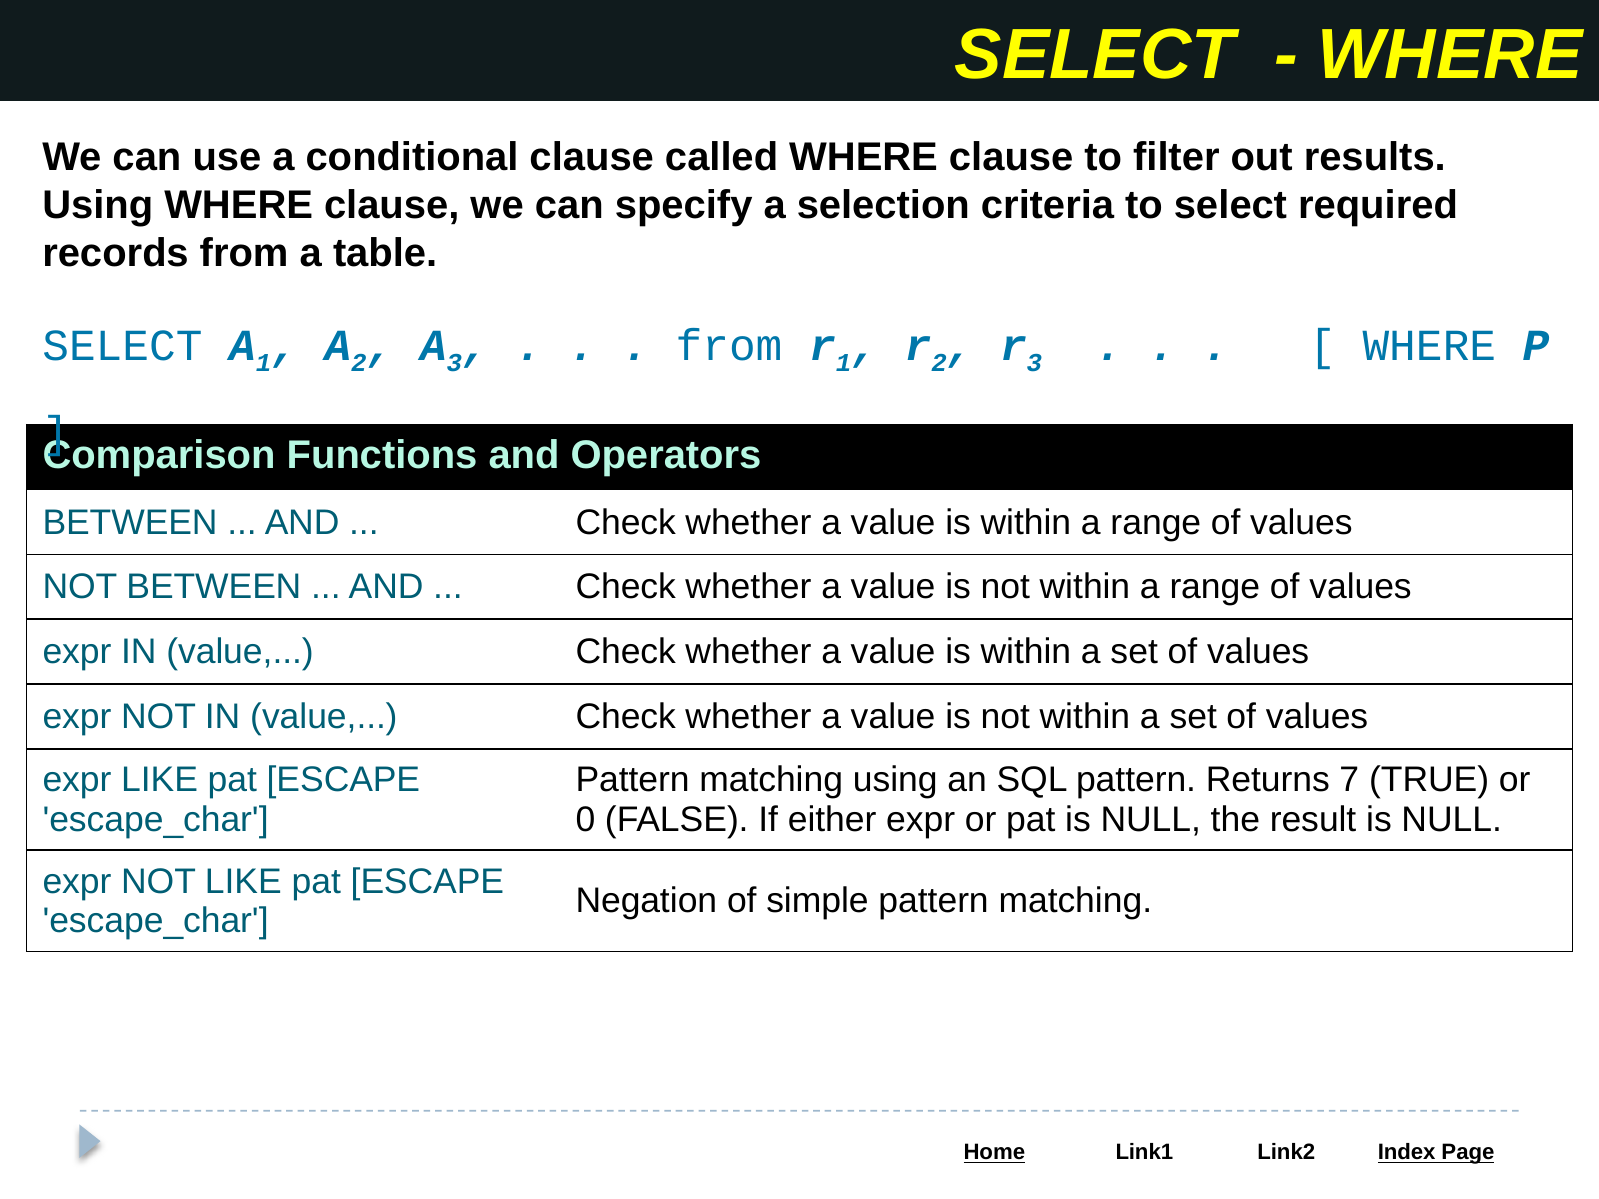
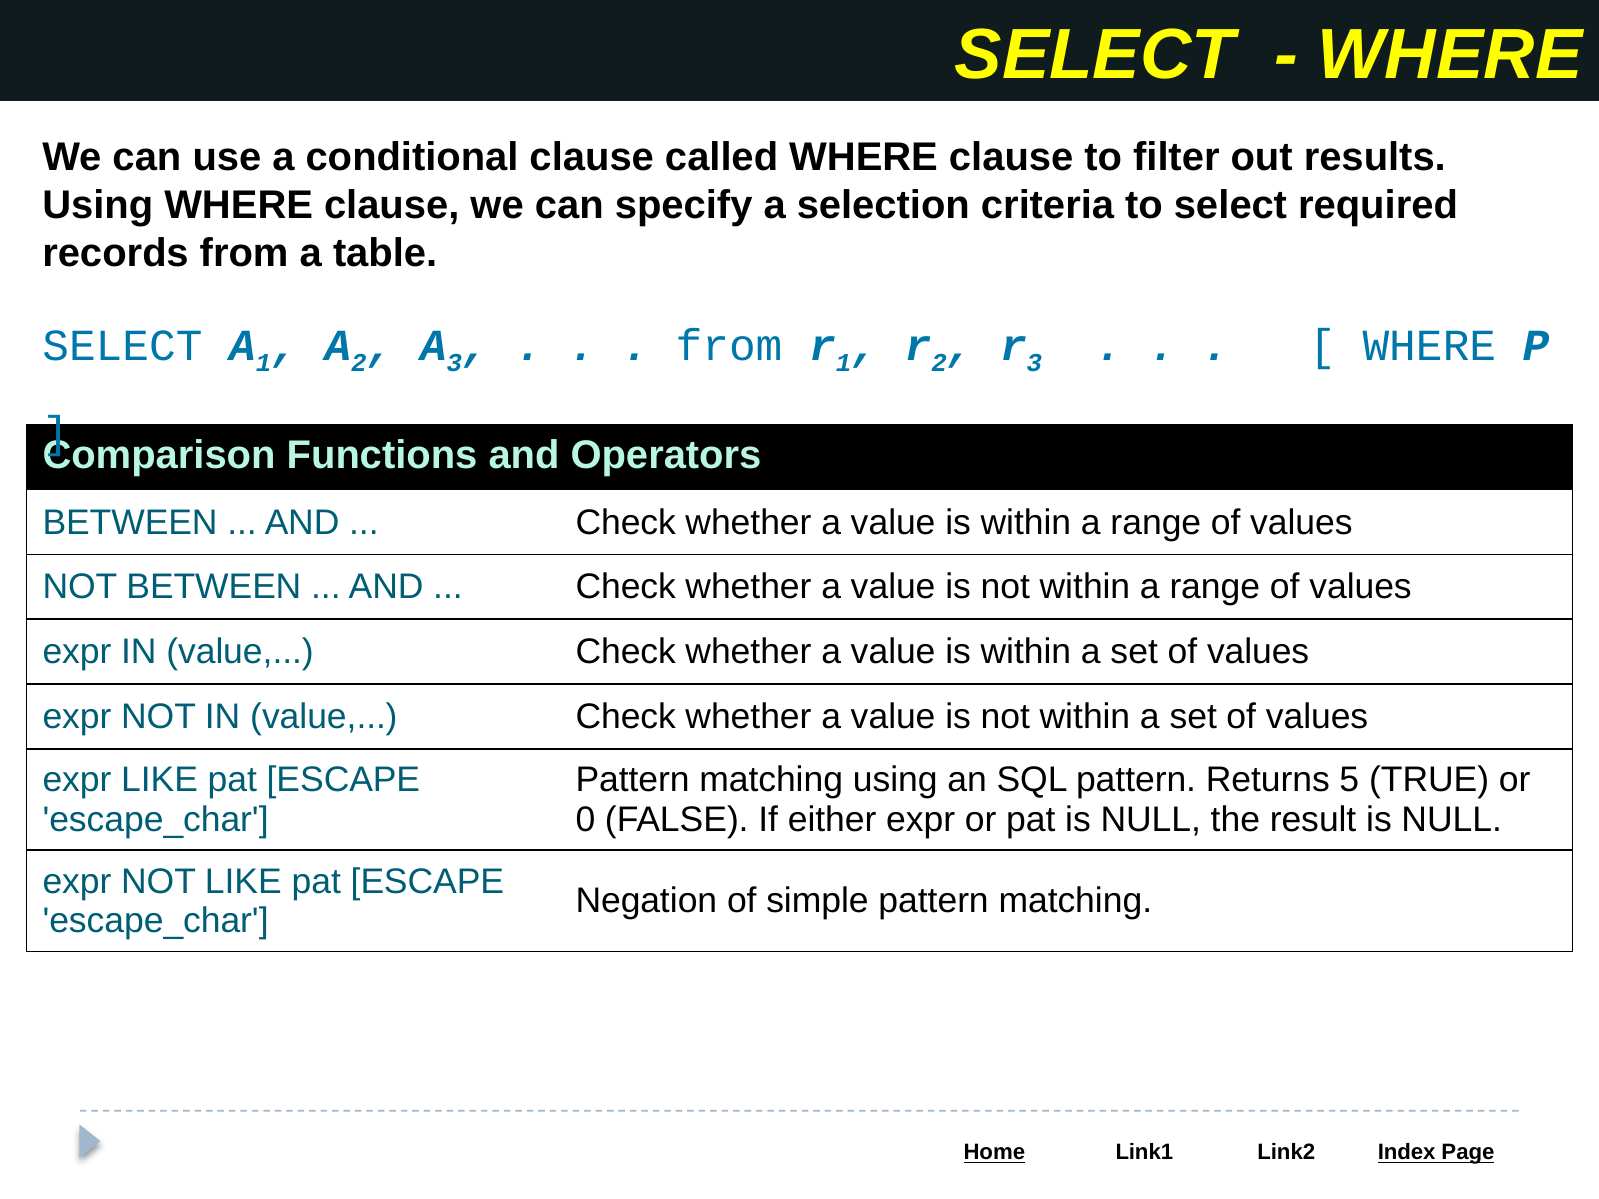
7: 7 -> 5 (1349, 780)
